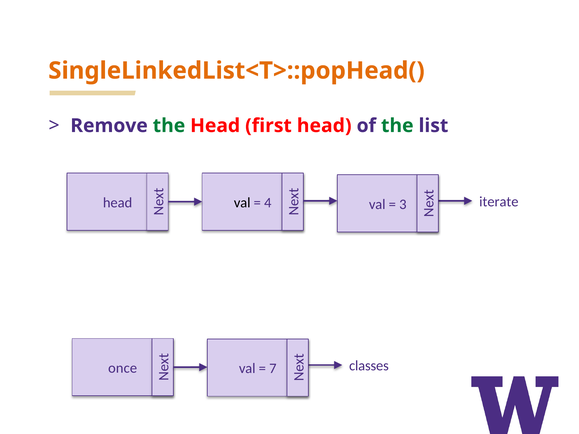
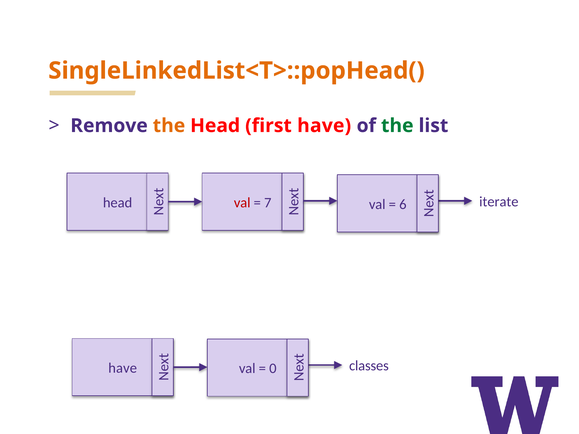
the colour: green -> orange (169, 126)
first head: head -> have (324, 126)
val colour: black -> red (242, 203)
4: 4 -> 7 (268, 203)
3: 3 -> 6 (403, 204)
once: once -> have (123, 368)
7: 7 -> 0 (273, 369)
